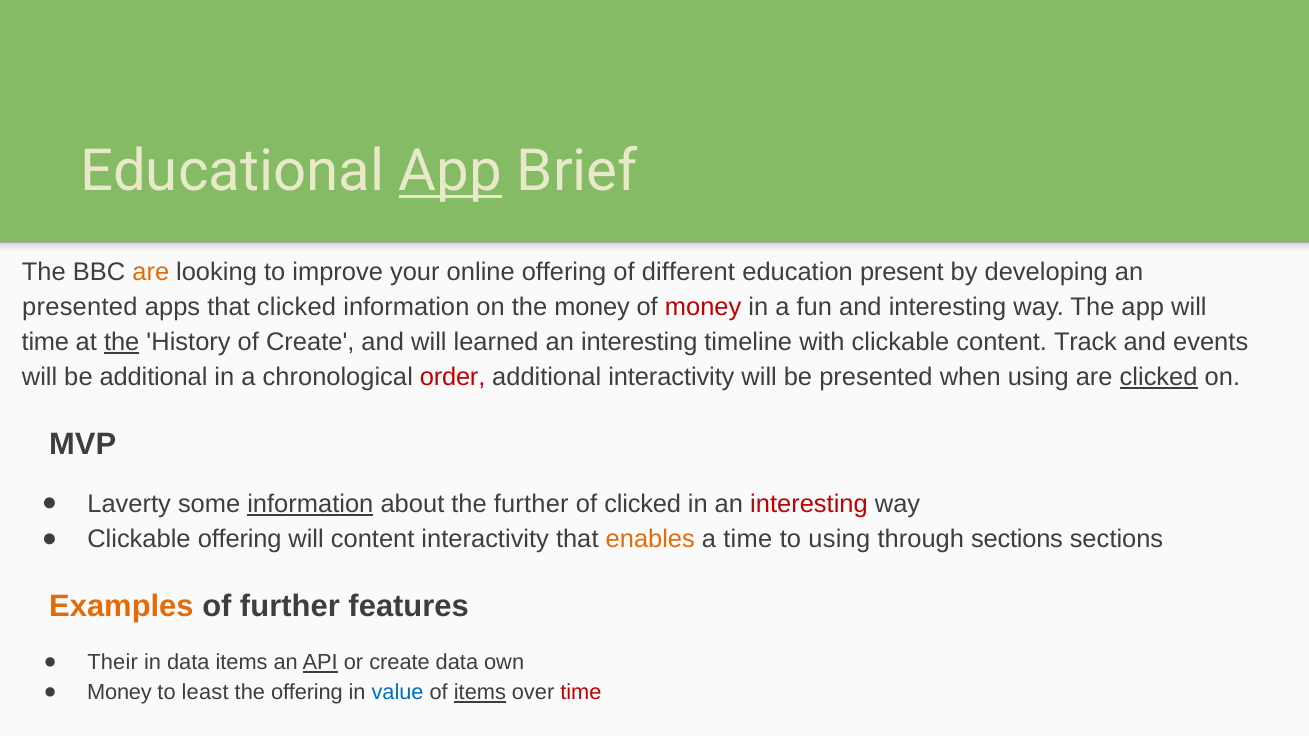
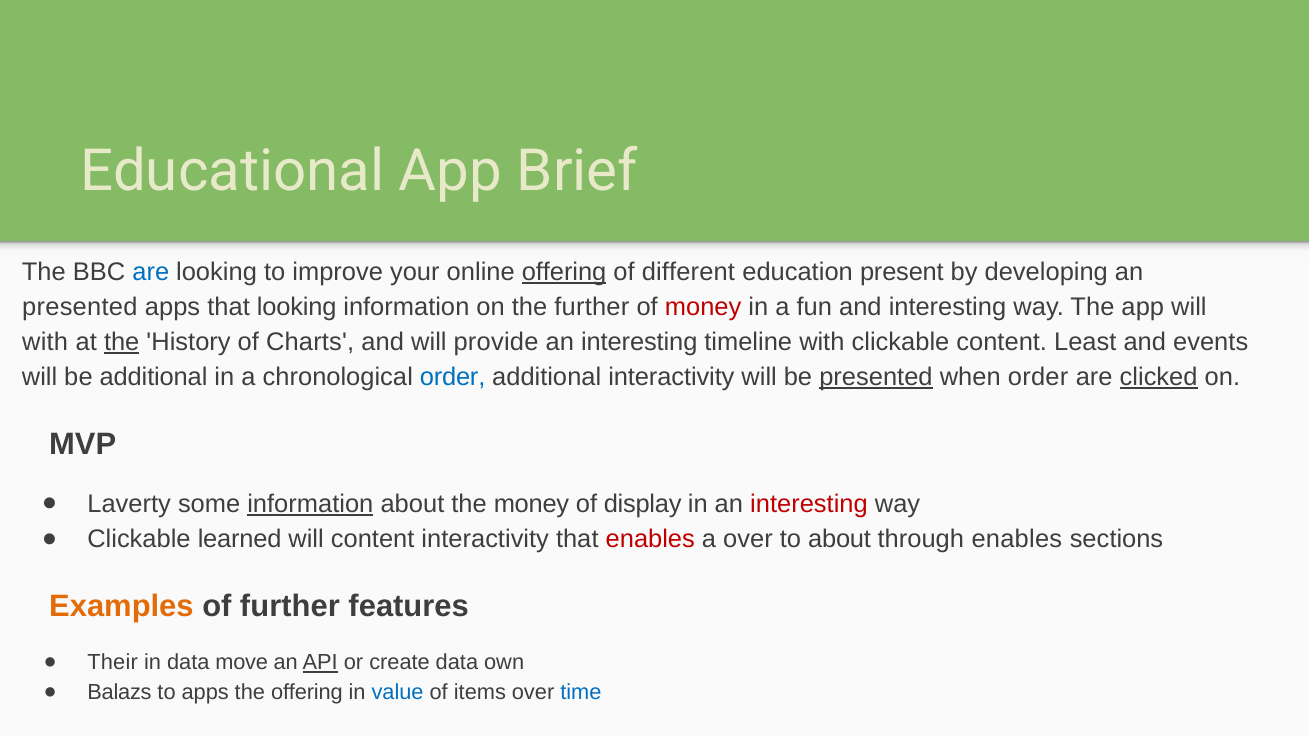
App underline: present -> none (451, 172)
are colour: orange -> blue (151, 272)
offering underline: none -> present (564, 272)
that clicked: clicked -> looking (297, 307)
the money: money -> further (592, 307)
time: time -> with (45, 342)
of Create: Create -> Charts (310, 342)
learned: learned -> provide (496, 342)
Track: Track -> Least (1085, 342)
order colour: red -> blue (453, 377)
presented underline: none -> present (876, 377)
when using: using -> order (1038, 377)
the further: further -> money (531, 504)
of clicked: clicked -> display (643, 504)
Clickable offering: offering -> learned (240, 539)
enables colour: orange -> red (650, 539)
a time: time -> over (748, 539)
to using: using -> about (840, 539)
through sections: sections -> enables (1017, 539)
data items: items -> move (242, 663)
Money: Money -> Balazs (119, 693)
to least: least -> apps (205, 693)
items underline: present -> none (480, 693)
time colour: red -> blue (581, 693)
